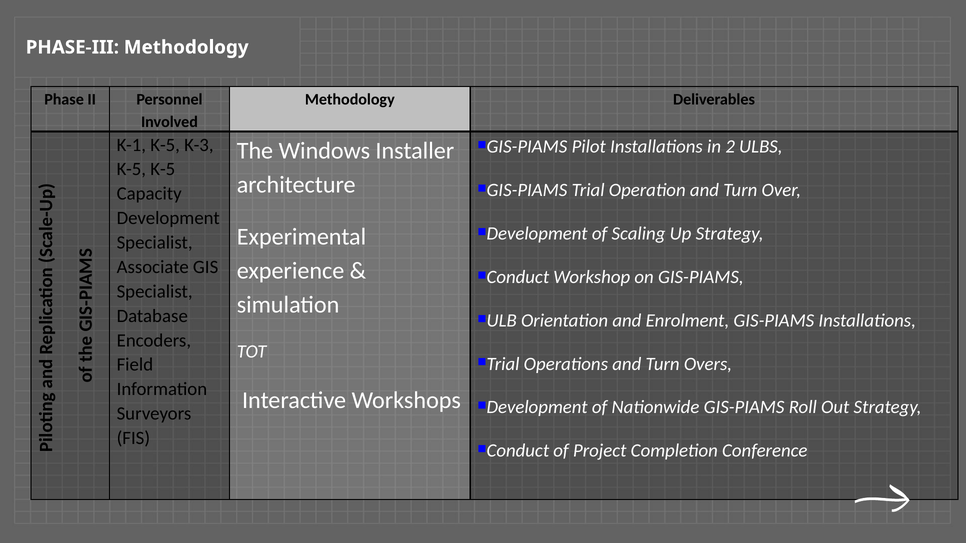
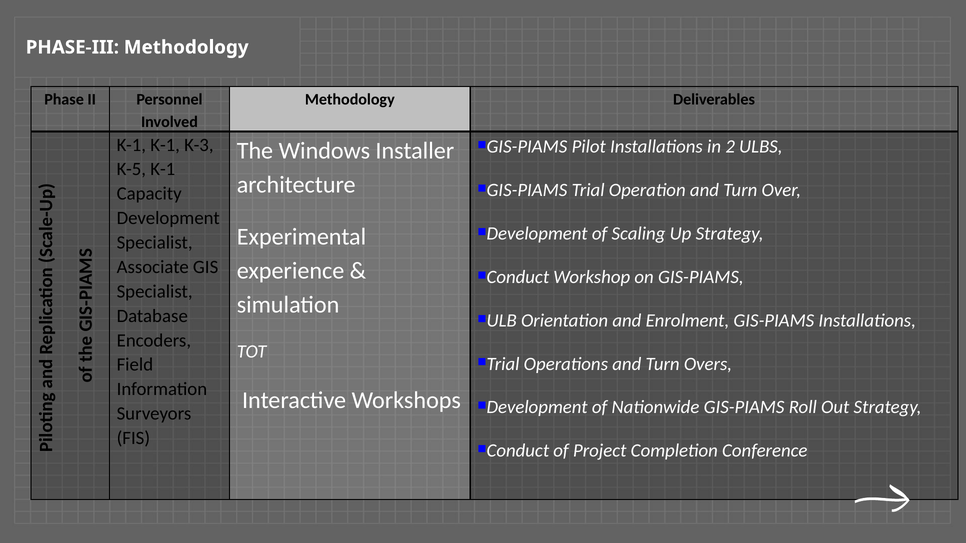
K-1 K-5: K-5 -> K-1 (165, 145)
K-5 K-5: K-5 -> K-1 (163, 169)
